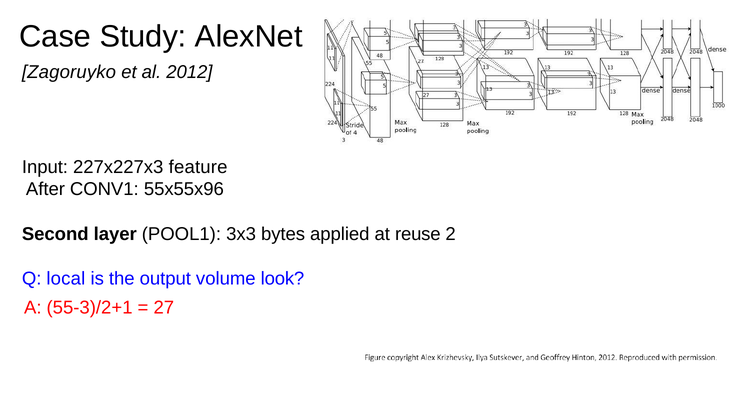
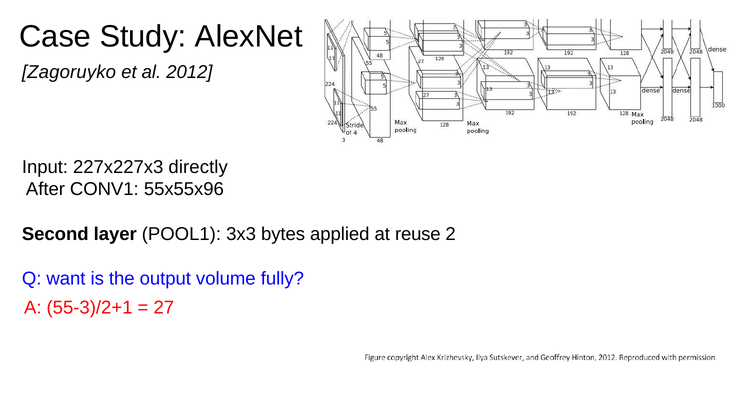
feature: feature -> directly (198, 167)
local: local -> want (66, 279)
look: look -> fully (282, 279)
